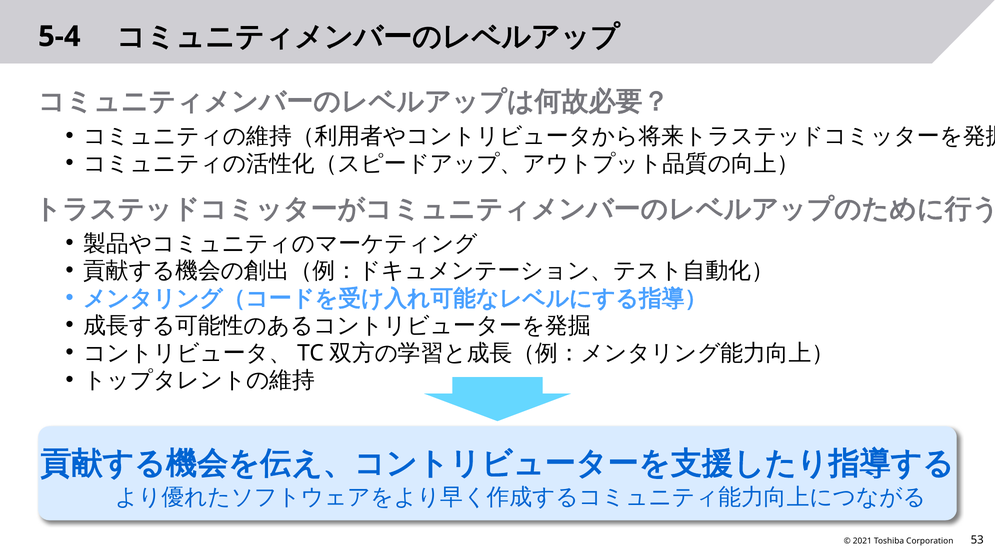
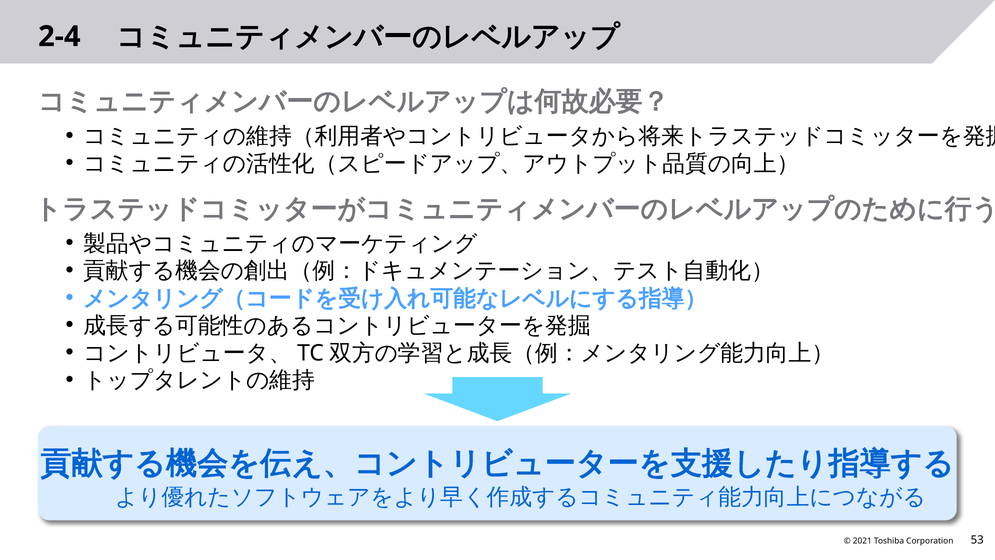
5-4: 5-4 -> 2-4 (59, 36)
